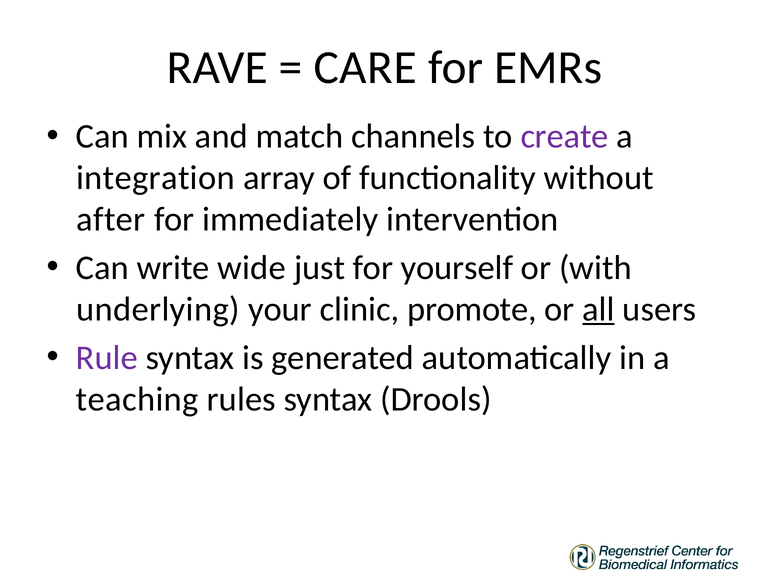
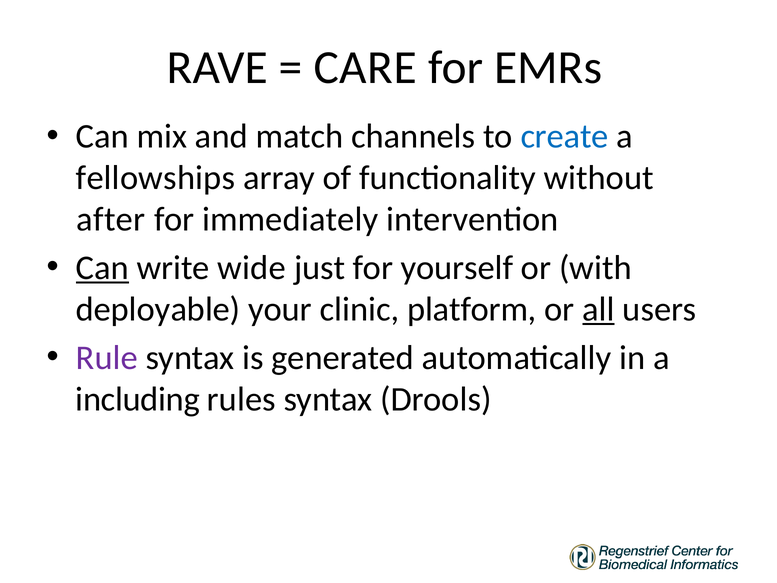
create colour: purple -> blue (565, 136)
integration: integration -> fellowships (156, 178)
Can underline: none -> present (102, 268)
underlying: underlying -> deployable (158, 309)
promote: promote -> platform (472, 309)
teaching: teaching -> including (138, 399)
